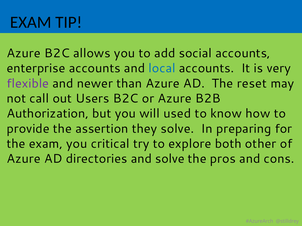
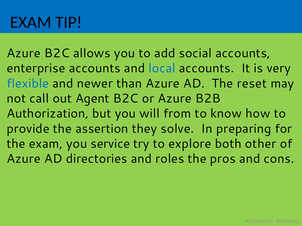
flexible colour: purple -> blue (28, 84)
Users: Users -> Agent (92, 99)
used: used -> from (177, 114)
critical: critical -> service (110, 144)
and solve: solve -> roles (170, 159)
